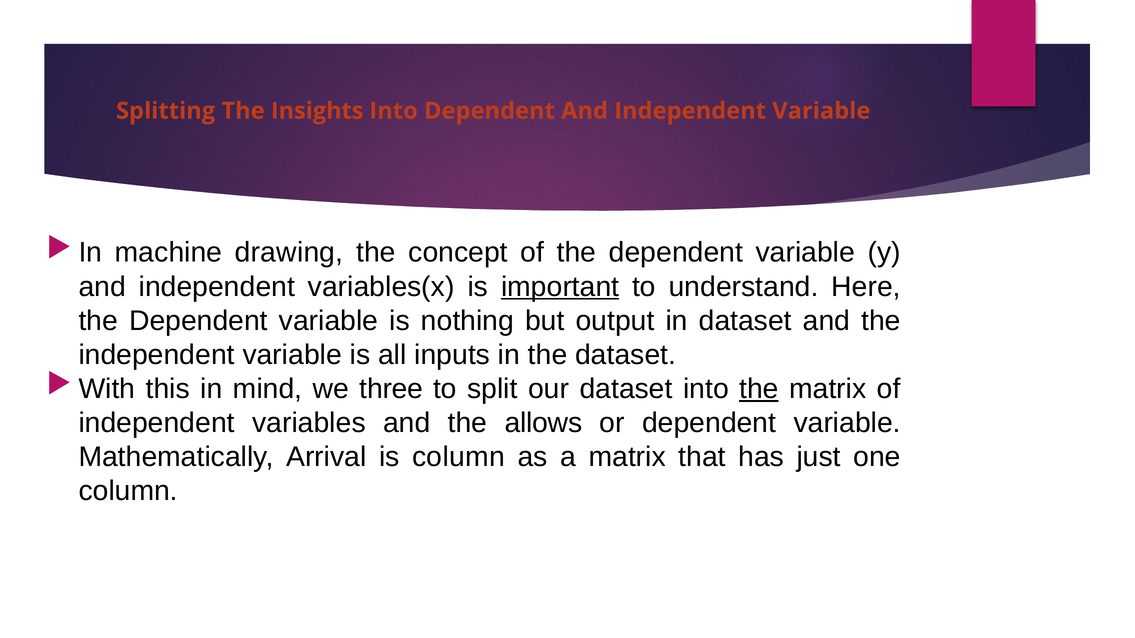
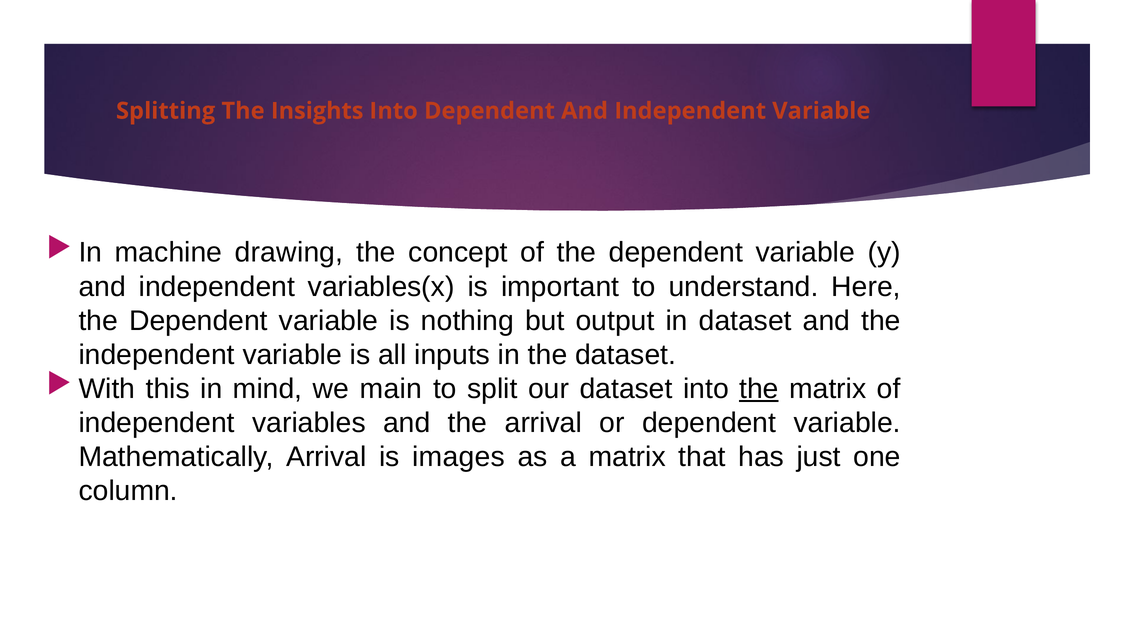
important underline: present -> none (560, 287)
three: three -> main (391, 389)
the allows: allows -> arrival (543, 423)
is column: column -> images (458, 457)
